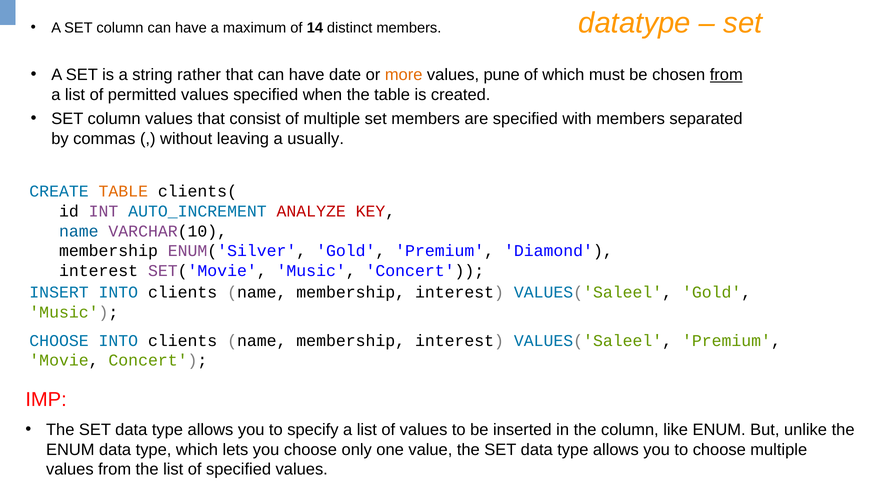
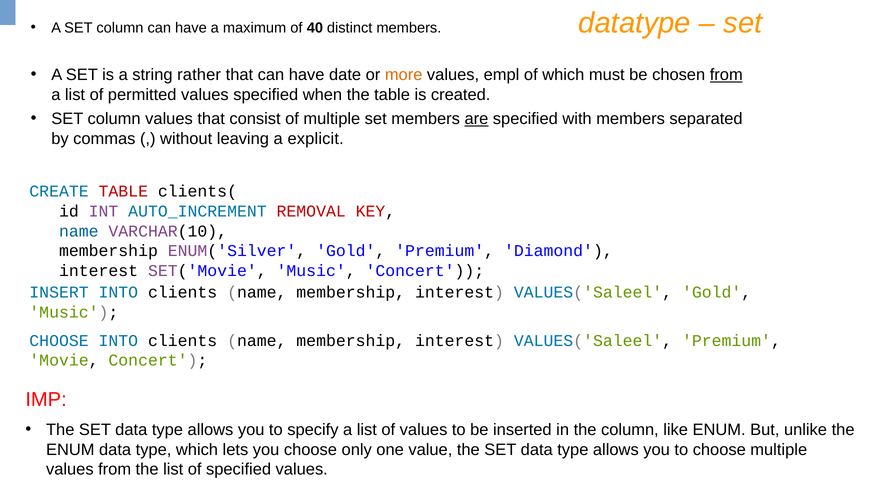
14: 14 -> 40 (315, 28)
pune: pune -> empl (502, 75)
are underline: none -> present (476, 119)
usually: usually -> explicit (316, 138)
TABLE colour: orange -> red (123, 191)
ANALYZE: ANALYZE -> REMOVAL (311, 211)
